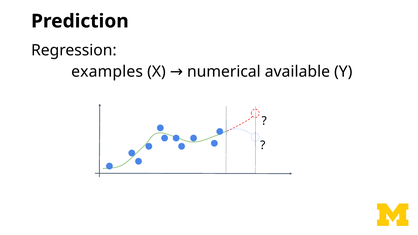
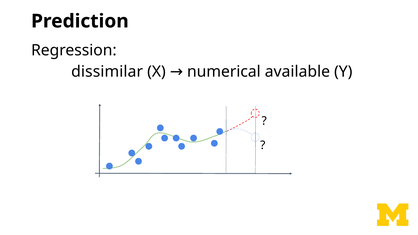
examples: examples -> dissimilar (107, 72)
